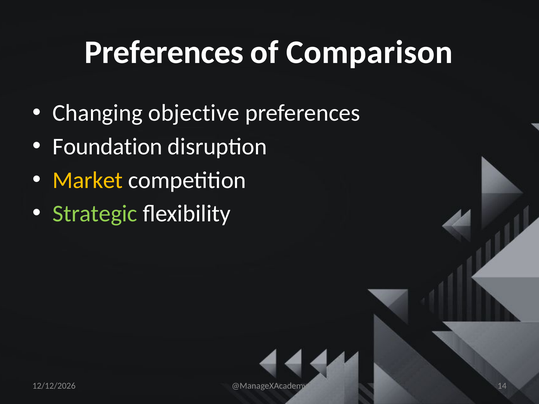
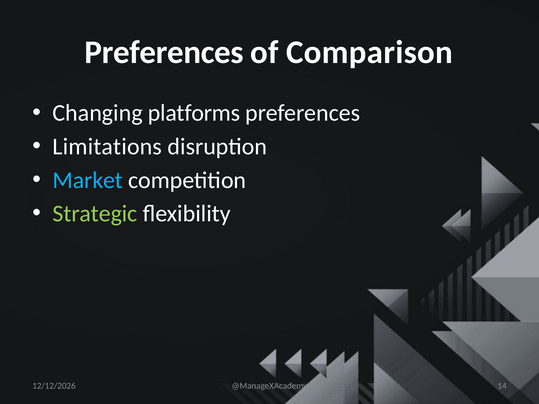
objective: objective -> platforms (194, 113)
Foundation: Foundation -> Limitations (107, 147)
Market colour: yellow -> light blue (88, 180)
